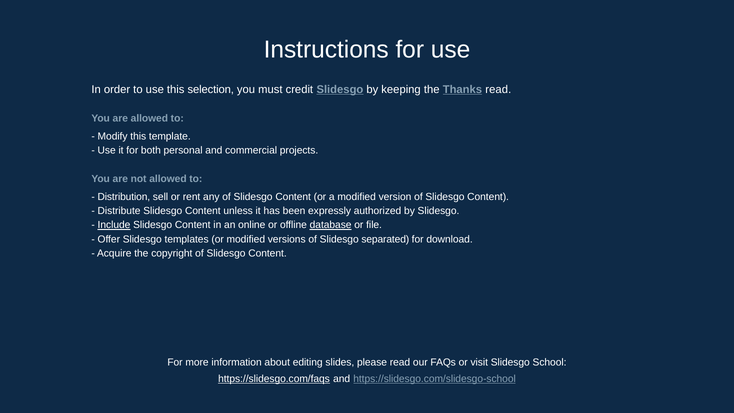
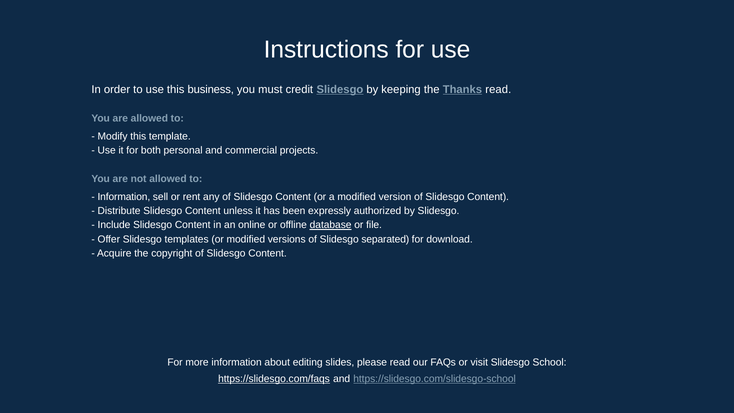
selection: selection -> business (211, 89)
Distribution: Distribution -> Information (124, 197)
Include underline: present -> none (114, 225)
